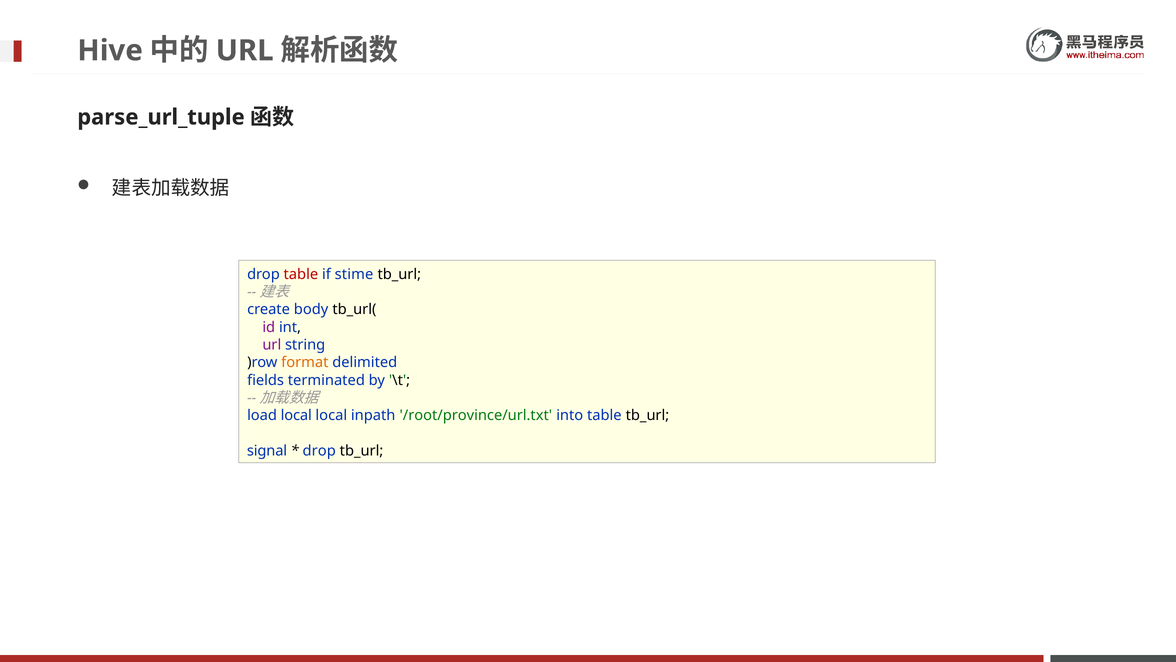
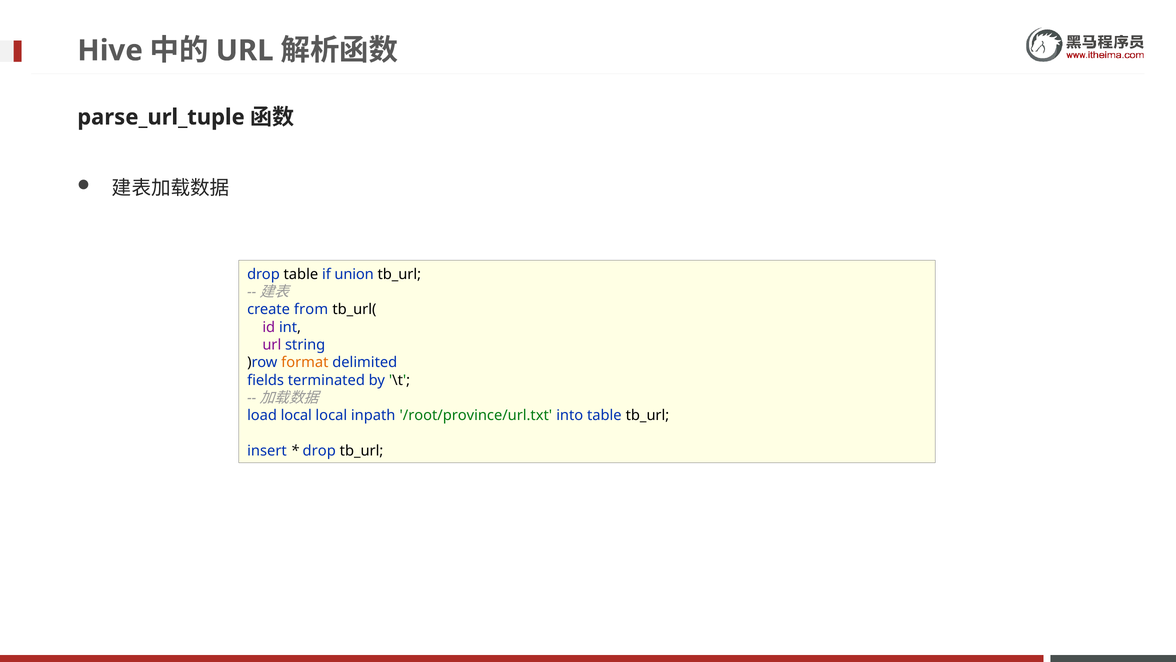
table colour: red -> black (301, 274)
stime: stime -> union (354, 274)
body: body -> from (311, 309)
signal: signal -> insert (267, 450)
